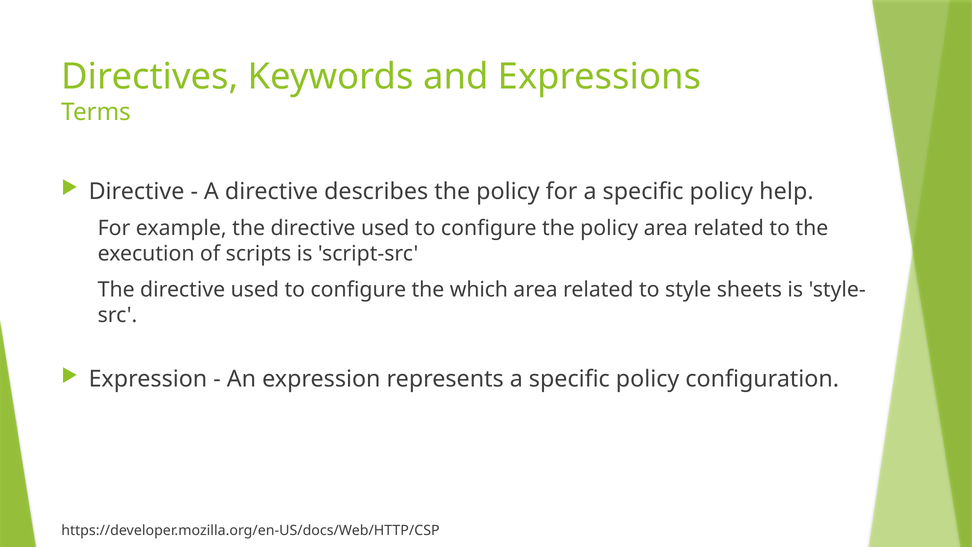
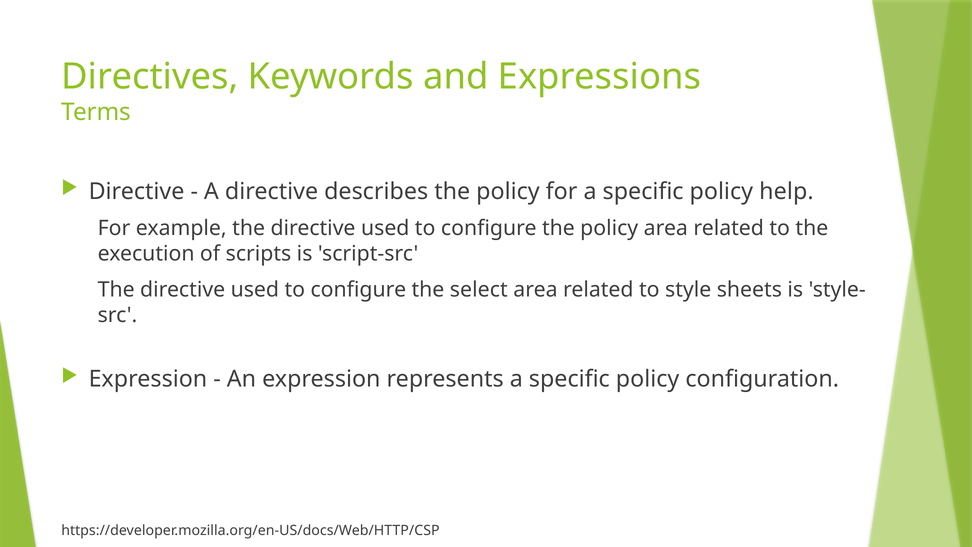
which: which -> select (479, 289)
